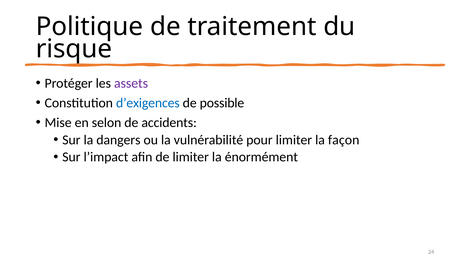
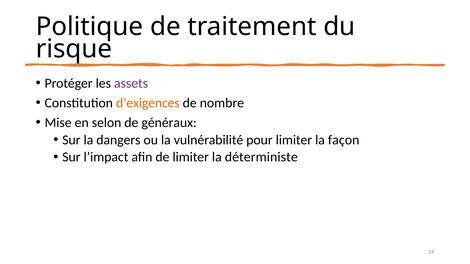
d’exigences colour: blue -> orange (148, 103)
possible: possible -> nombre (222, 103)
accidents: accidents -> généraux (169, 123)
énormément: énormément -> déterministe (261, 157)
